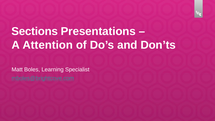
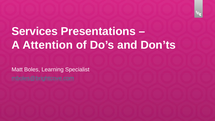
Sections: Sections -> Services (35, 31)
